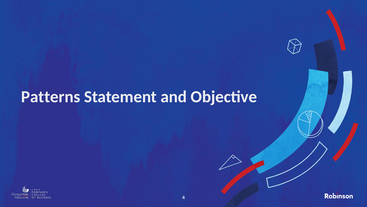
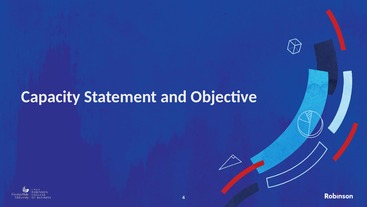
Patterns: Patterns -> Capacity (51, 97)
